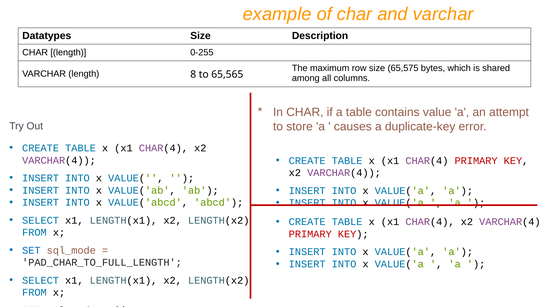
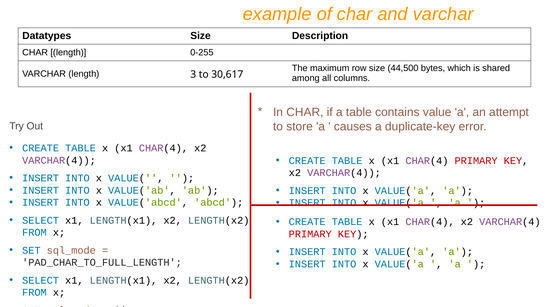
65,575: 65,575 -> 44,500 (403, 68)
8: 8 -> 3 (193, 74)
65,565: 65,565 -> 30,617 (227, 74)
